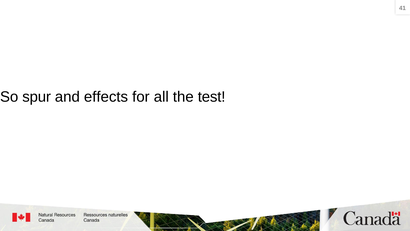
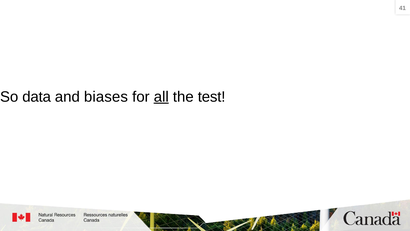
spur: spur -> data (37, 97)
effects: effects -> biases (106, 97)
all underline: none -> present (161, 97)
